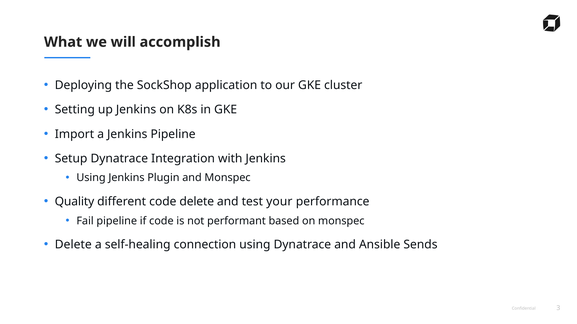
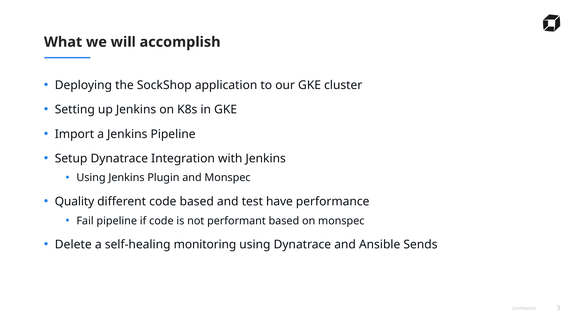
code delete: delete -> based (197, 202)
your: your -> have (279, 202)
connection: connection -> monitoring (205, 245)
